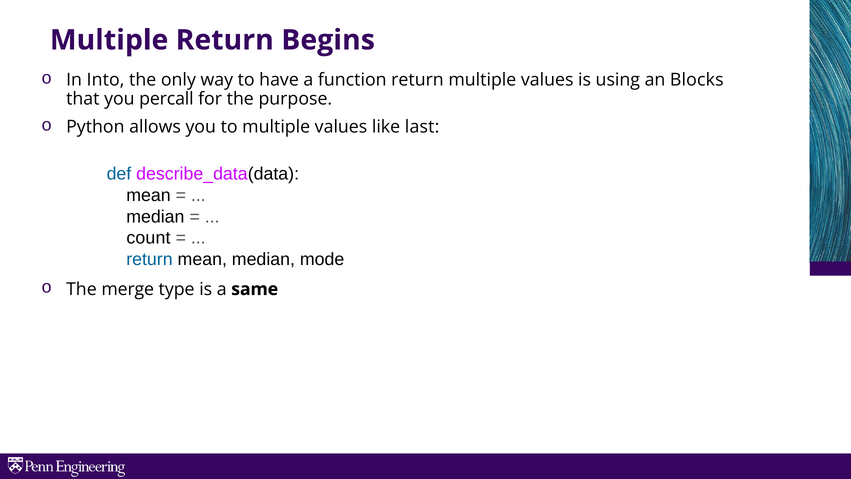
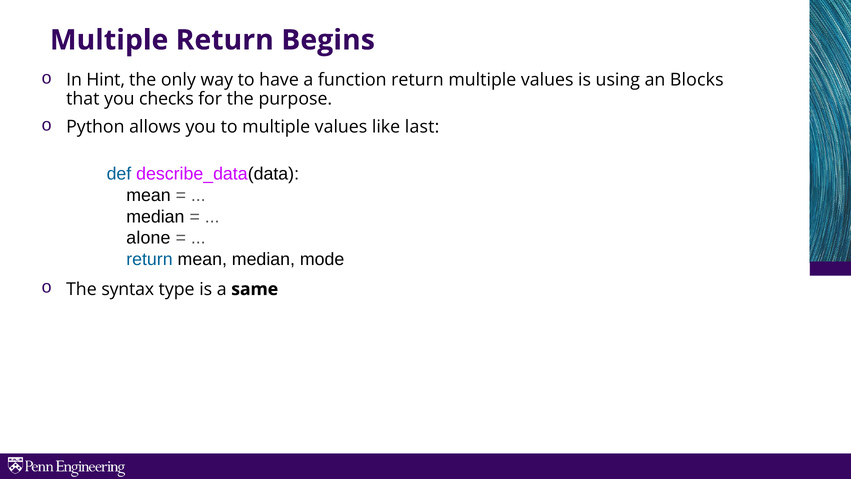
Into: Into -> Hint (106, 80)
percall: percall -> checks (166, 99)
count: count -> alone (148, 238)
merge: merge -> syntax (128, 289)
